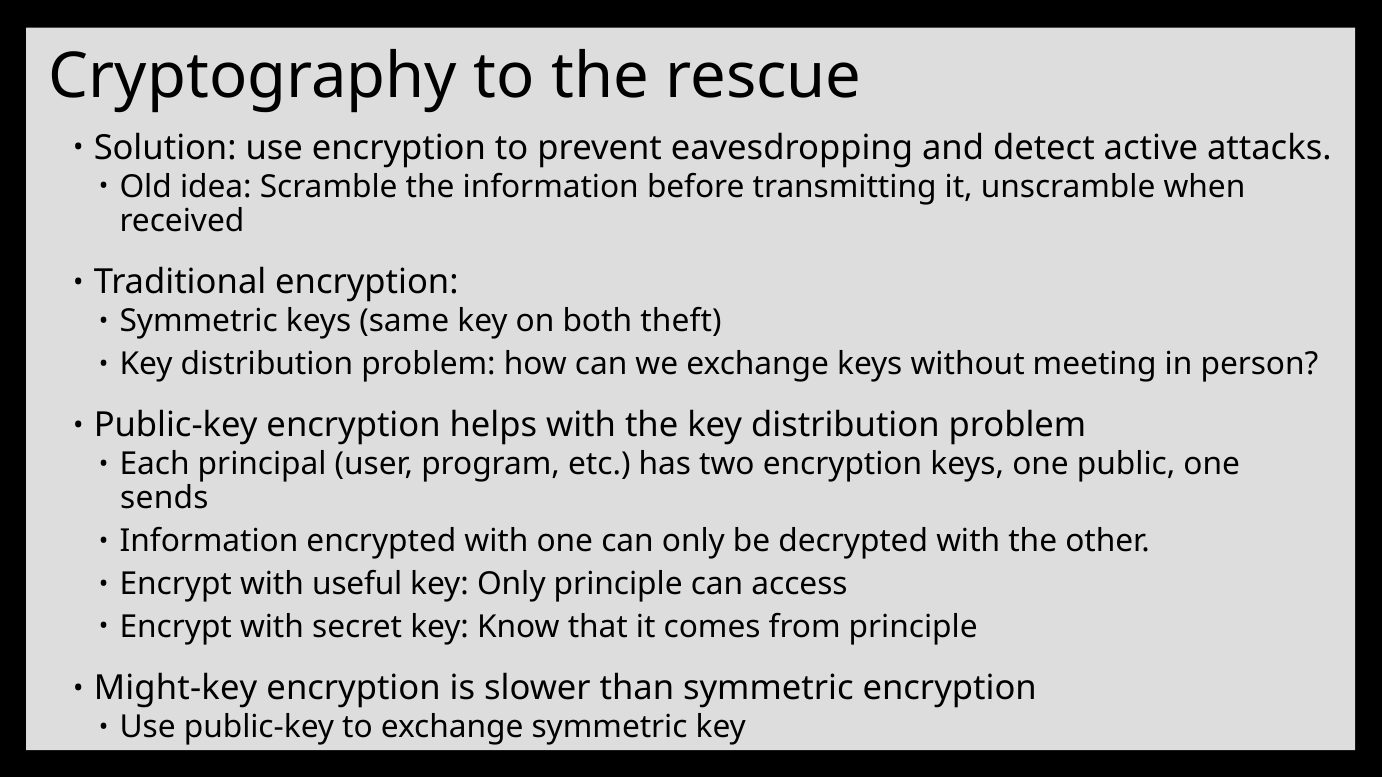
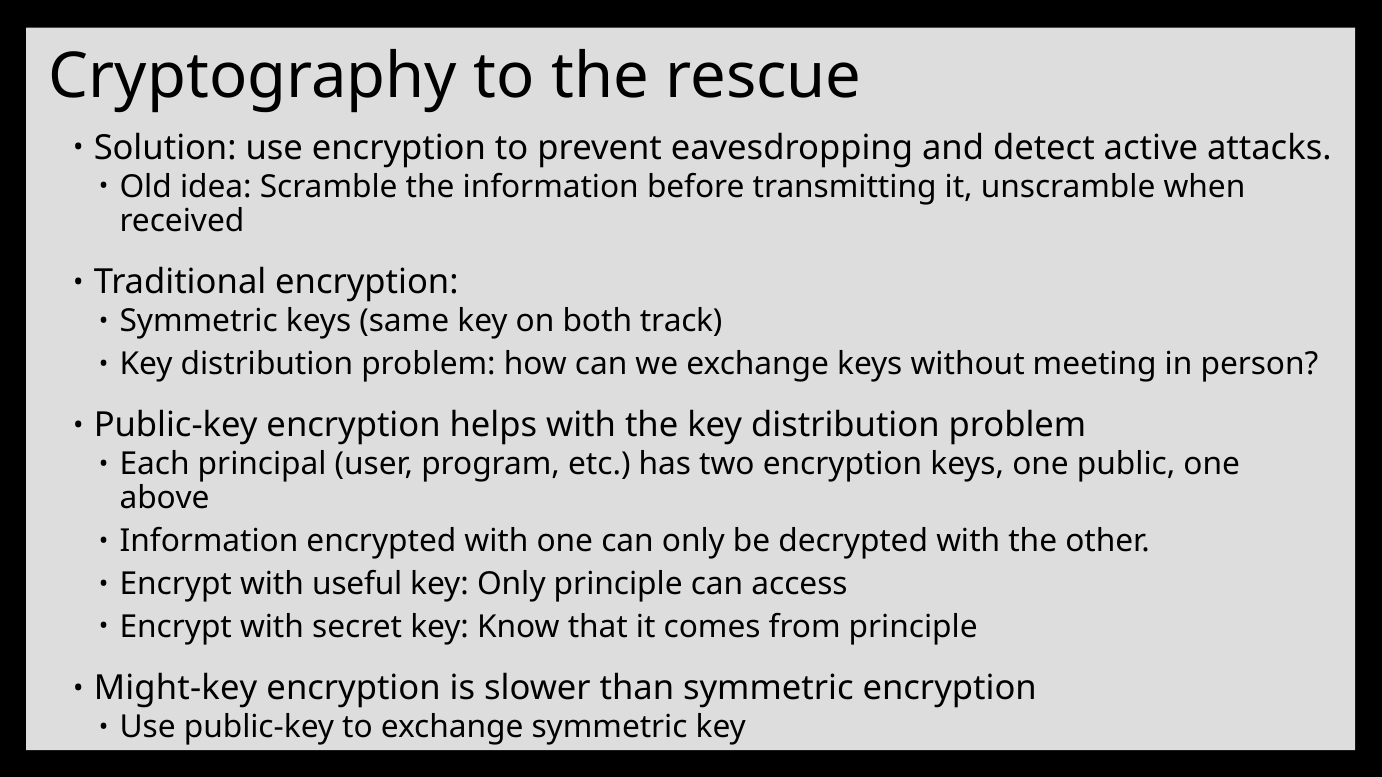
theft: theft -> track (681, 321)
sends: sends -> above (165, 499)
